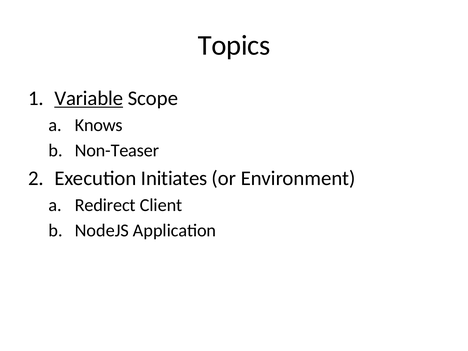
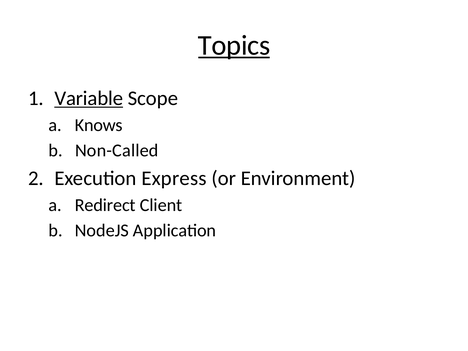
Topics underline: none -> present (234, 45)
Non-Teaser: Non-Teaser -> Non-Called (117, 150)
Initiates: Initiates -> Express (174, 178)
